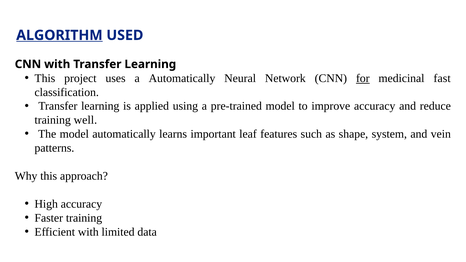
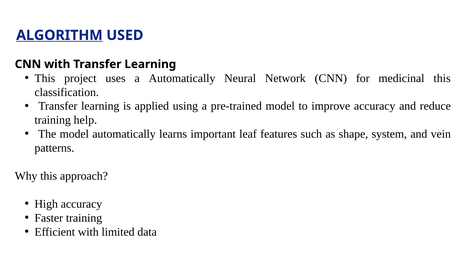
for underline: present -> none (363, 78)
medicinal fast: fast -> this (442, 78)
well: well -> help (85, 120)
